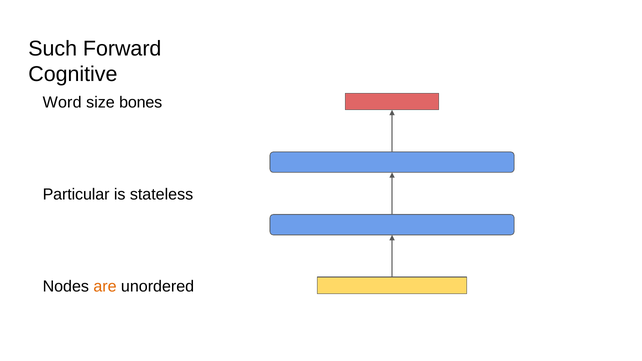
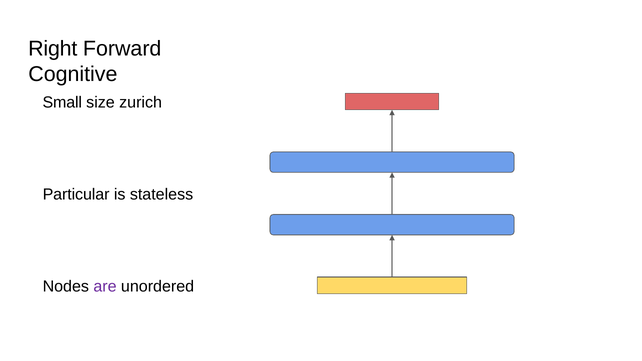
Such: Such -> Right (53, 49)
Word: Word -> Small (62, 103)
bones: bones -> zurich (141, 103)
are colour: orange -> purple (105, 287)
